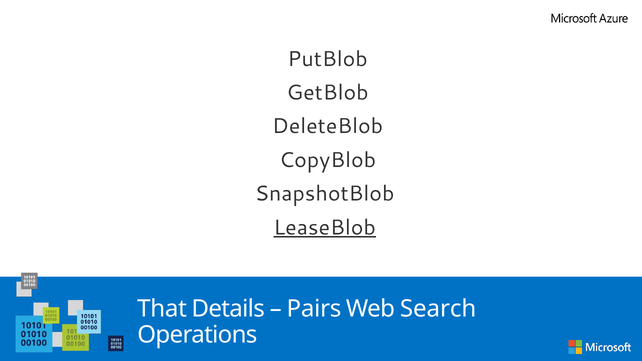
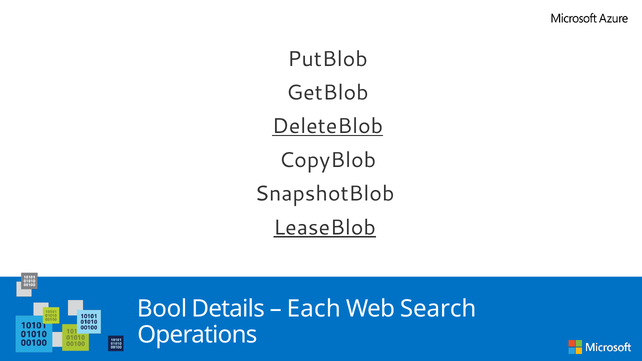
DeleteBlob underline: none -> present (328, 126)
That: That -> Bool (162, 309)
Pairs: Pairs -> Each (314, 309)
